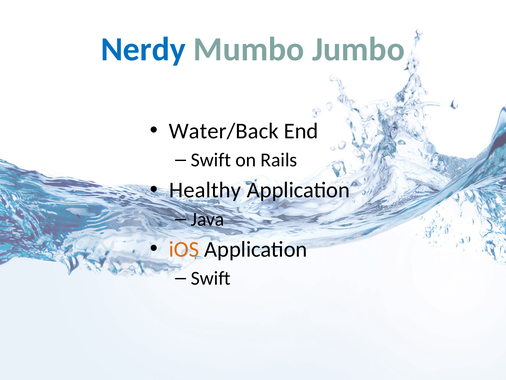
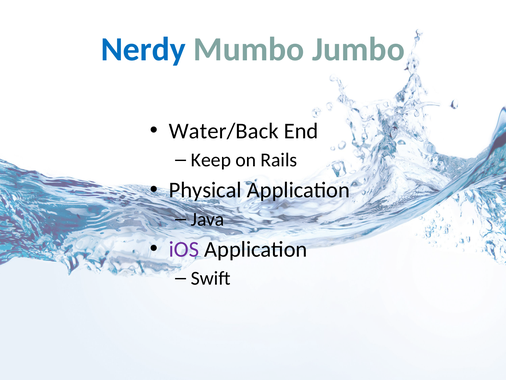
Swift: Swift -> Keep (211, 160)
Healthy: Healthy -> Physical (205, 190)
iOS colour: orange -> purple (184, 249)
